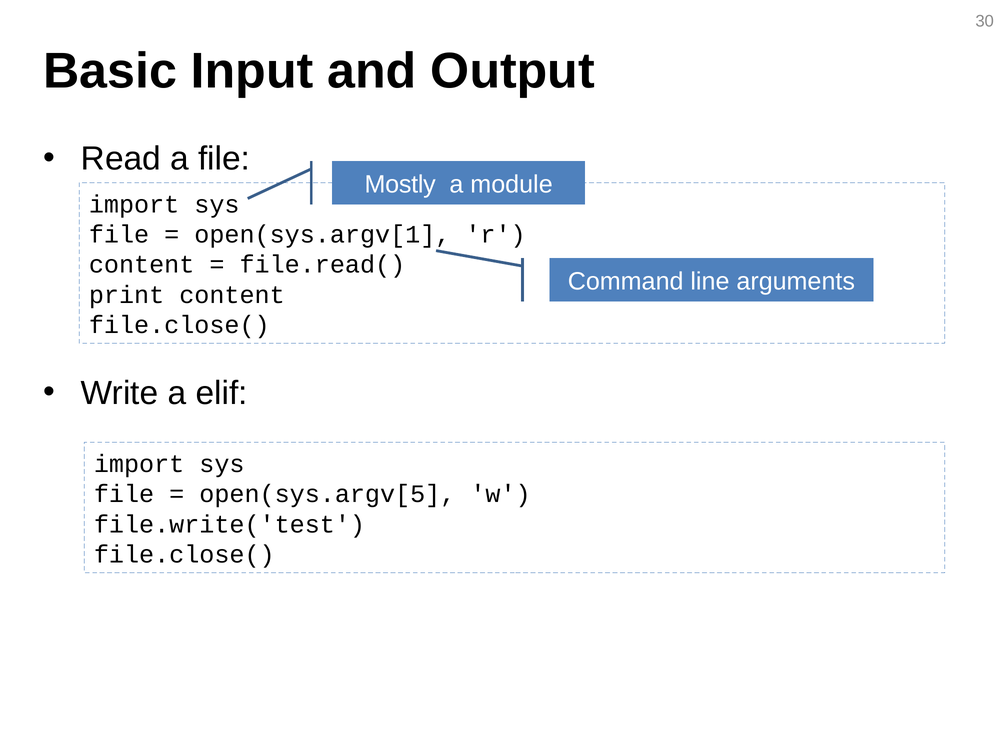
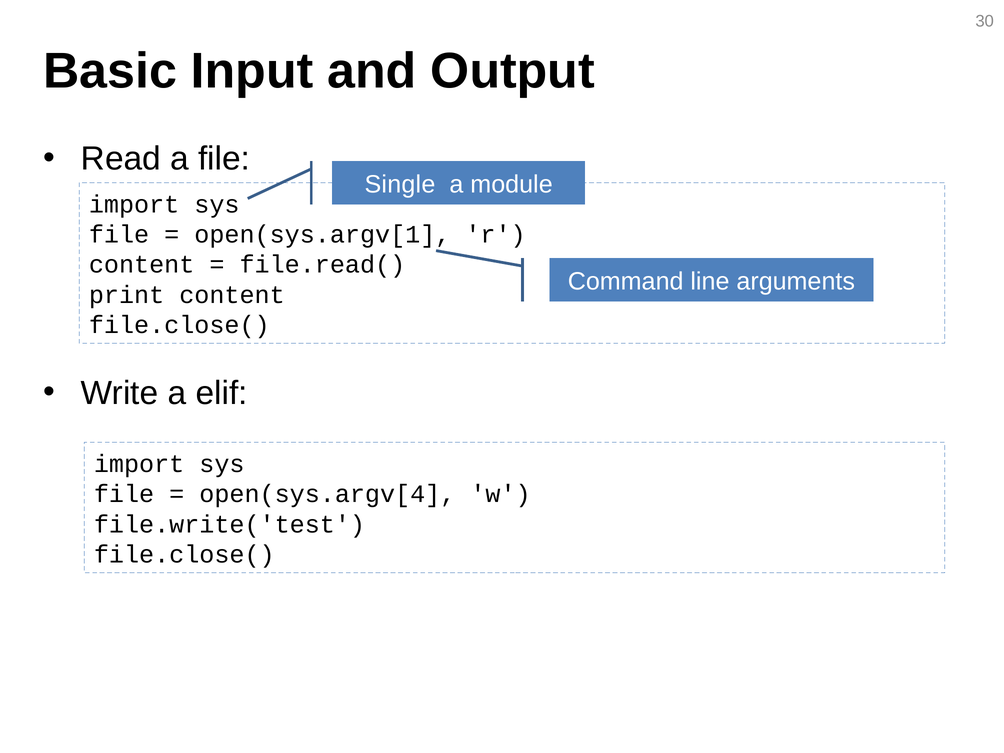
Mostly: Mostly -> Single (400, 184)
open(sys.argv[5: open(sys.argv[5 -> open(sys.argv[4 (327, 494)
